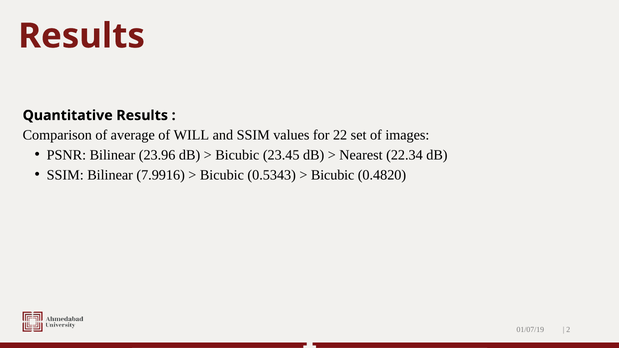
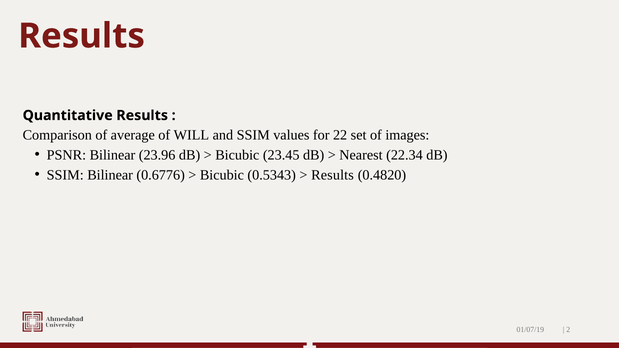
7.9916: 7.9916 -> 0.6776 (161, 175)
Bicubic: Bicubic -> Results (333, 175)
